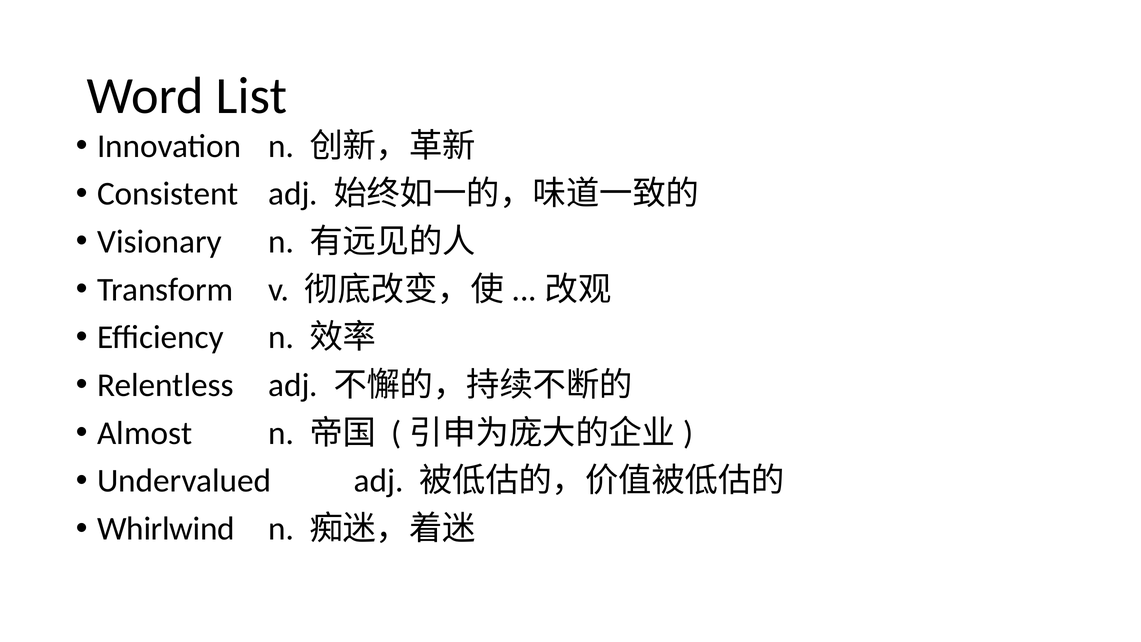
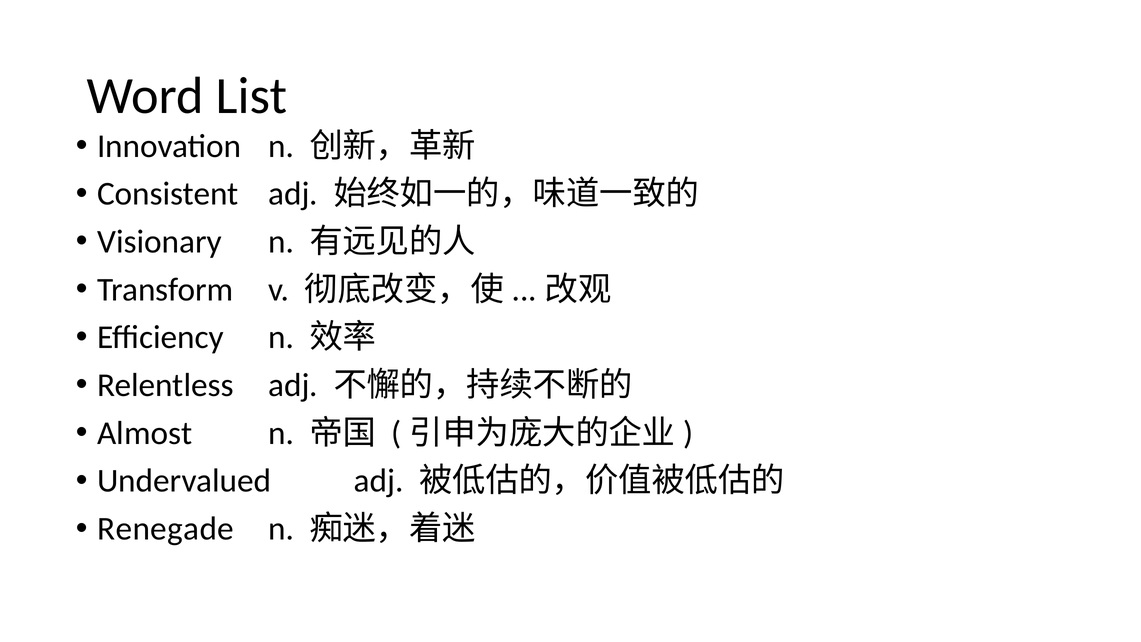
Whirlwind: Whirlwind -> Renegade (166, 529)
